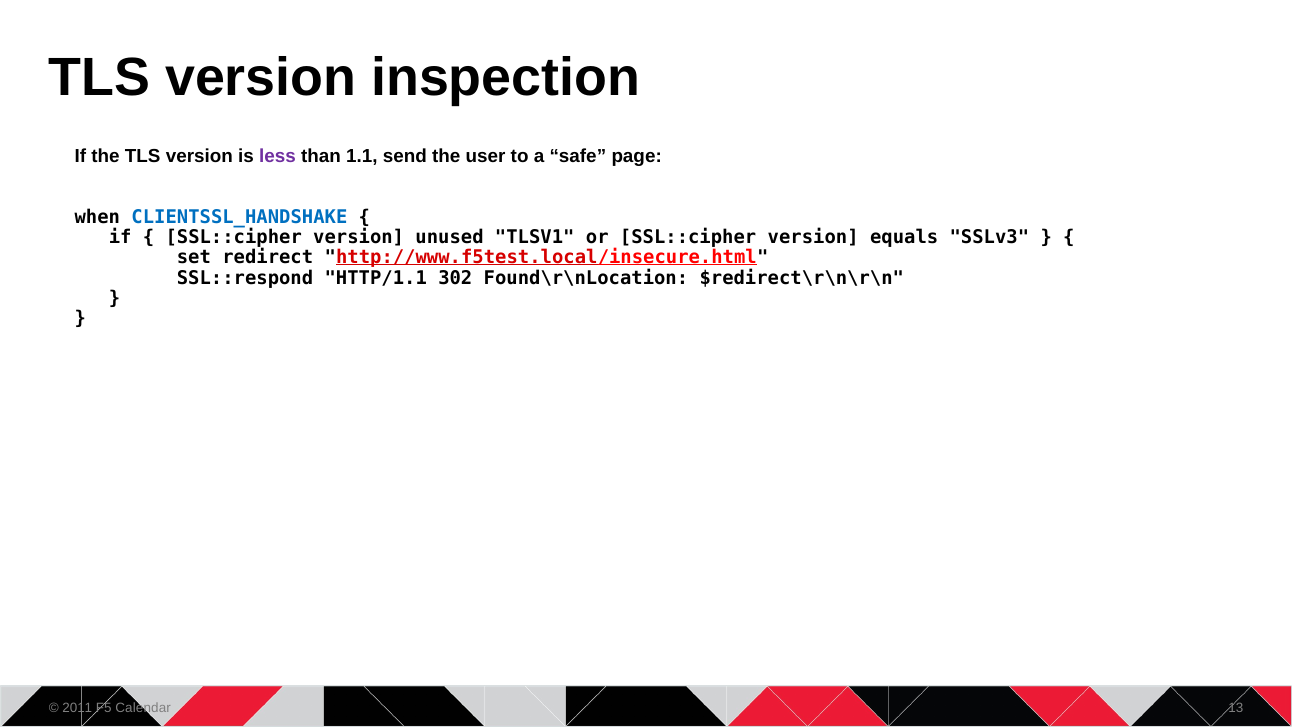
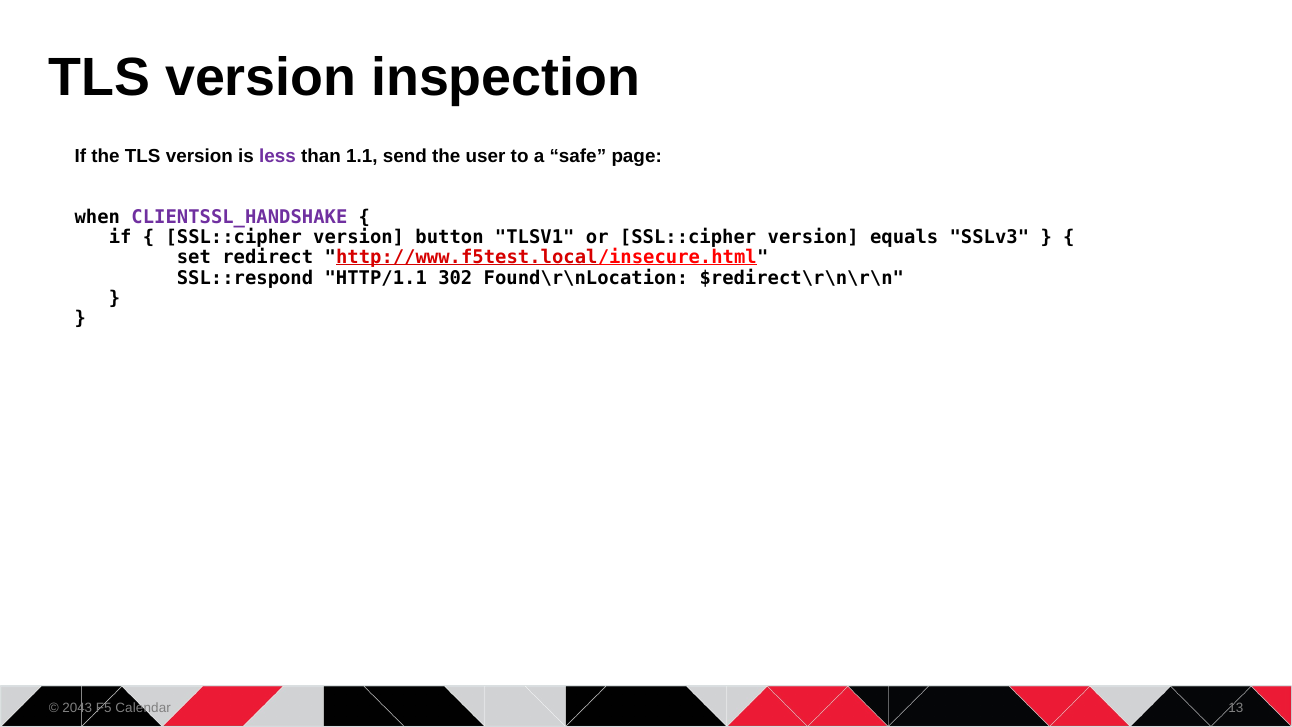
CLIENTSSL_HANDSHAKE colour: blue -> purple (239, 217)
unused: unused -> button (450, 237)
2011: 2011 -> 2043 (77, 708)
